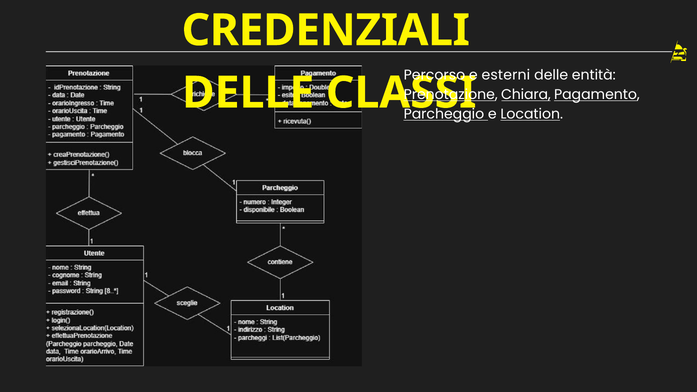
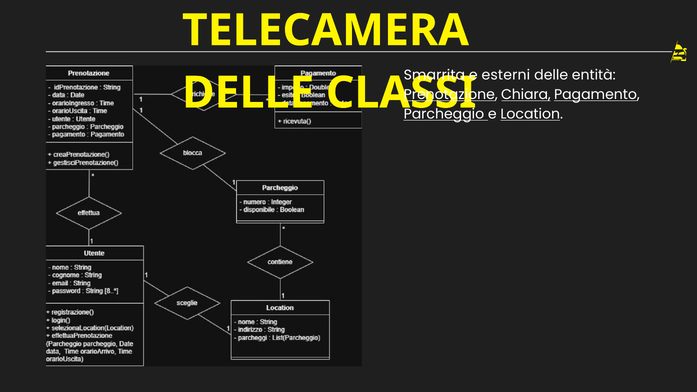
CREDENZIALI: CREDENZIALI -> TELECAMERA (325, 30)
Percorso: Percorso -> Smarrita (434, 75)
